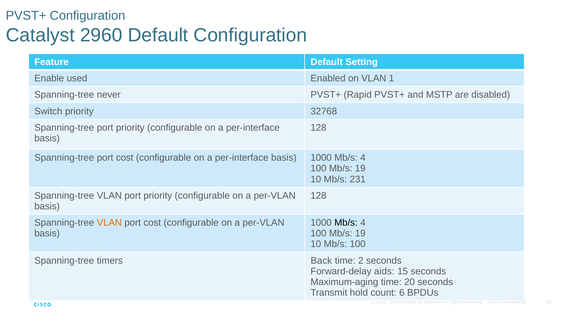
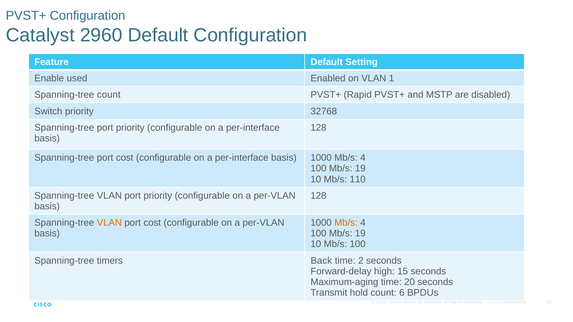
Spanning-tree never: never -> count (109, 95)
231: 231 -> 110 (358, 179)
Mb/s colour: black -> orange (346, 223)
aids: aids -> high (384, 271)
